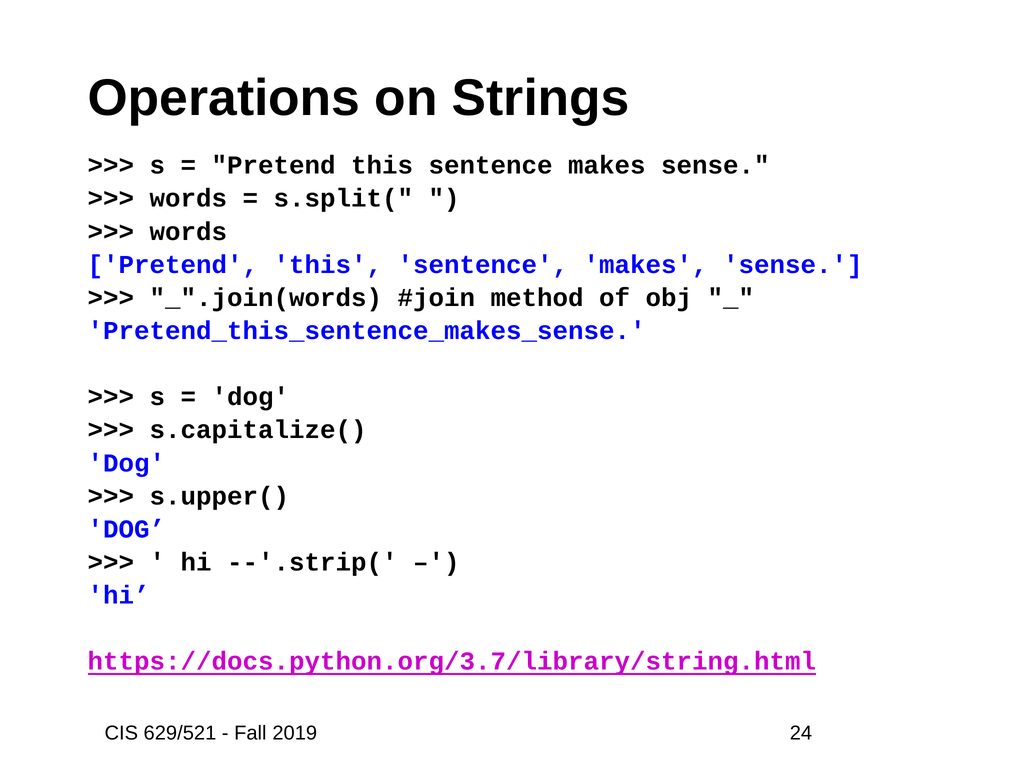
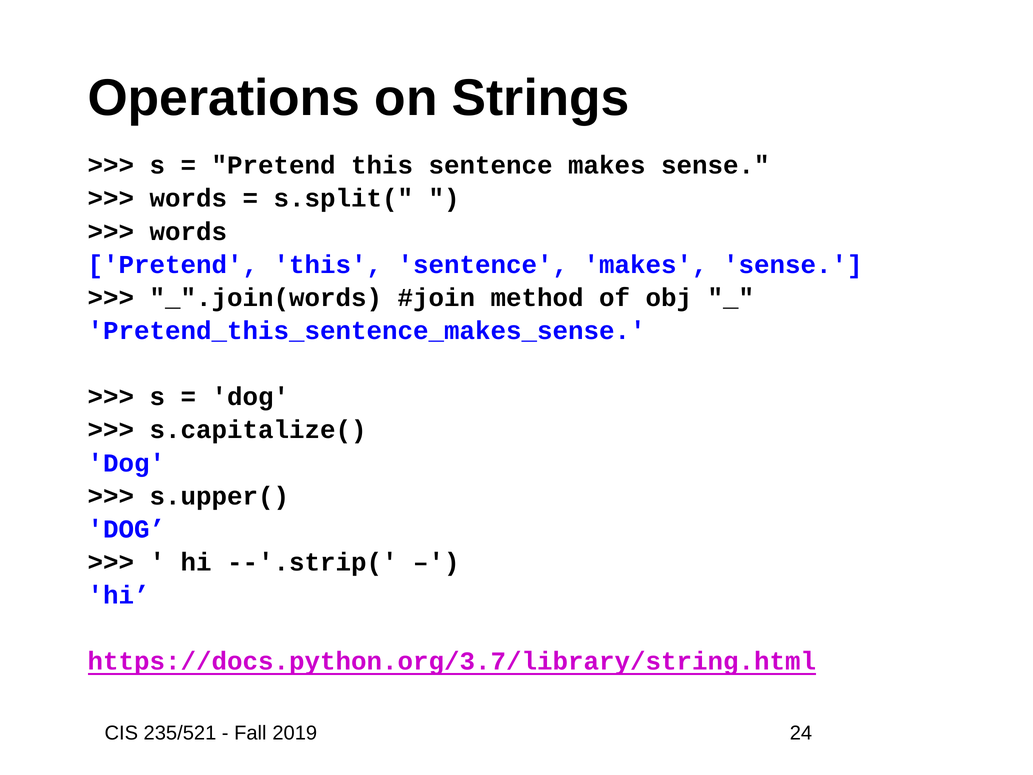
629/521: 629/521 -> 235/521 (180, 733)
